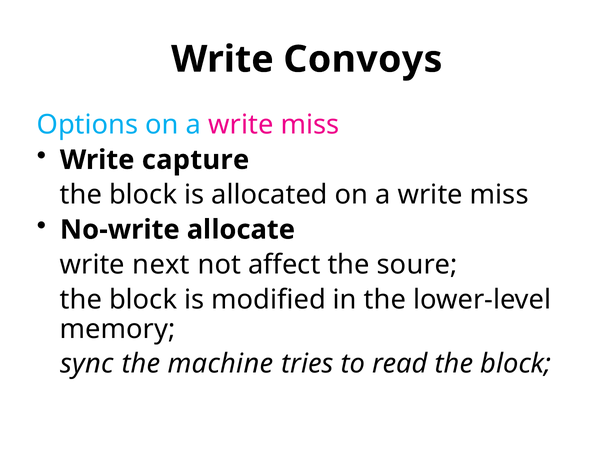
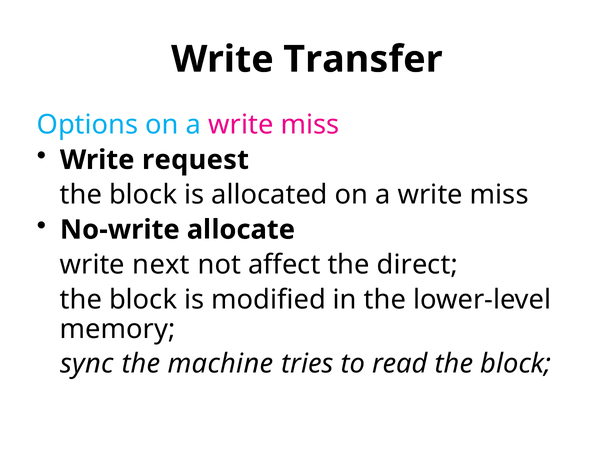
Convoys: Convoys -> Transfer (363, 59)
capture: capture -> request (196, 160)
soure: soure -> direct (417, 265)
